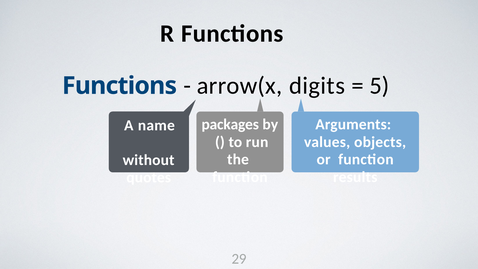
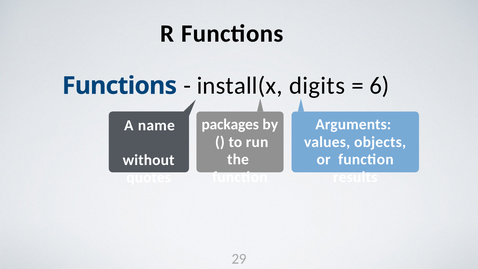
arrow(x: arrow(x -> install(x (240, 86)
5: 5 -> 6 (379, 86)
